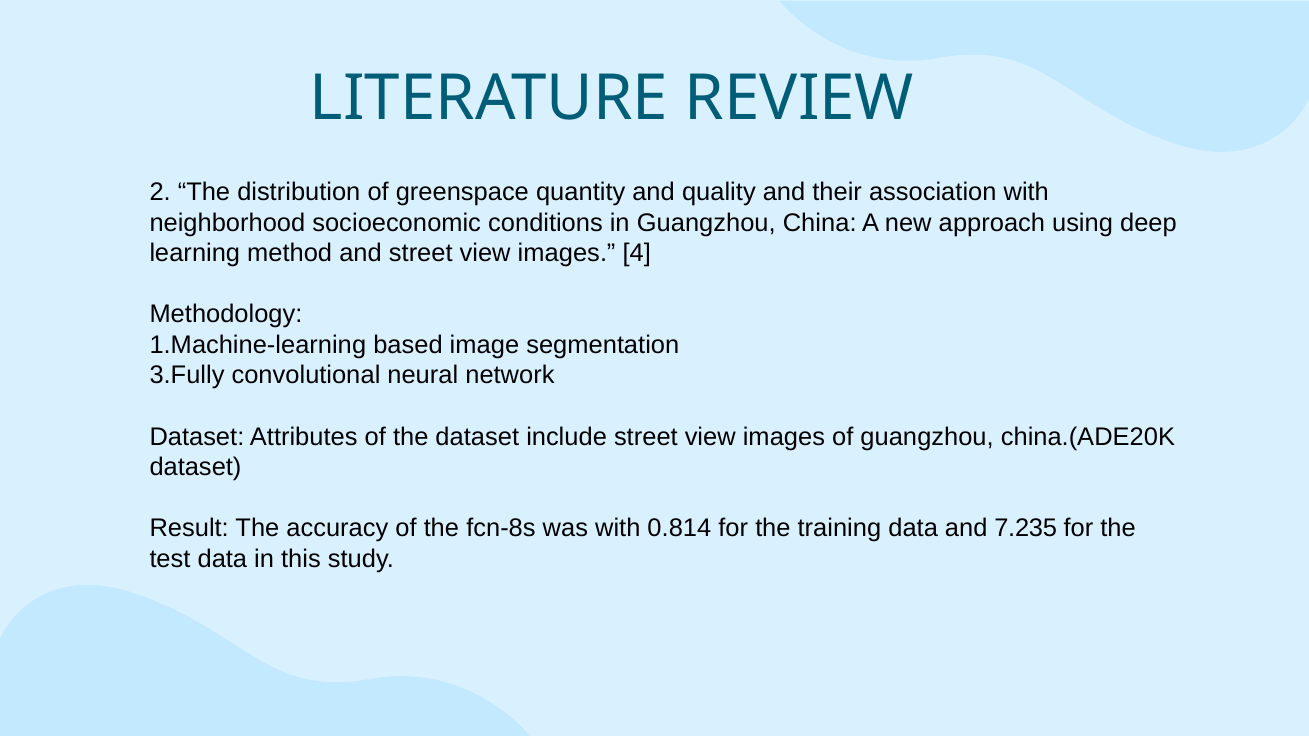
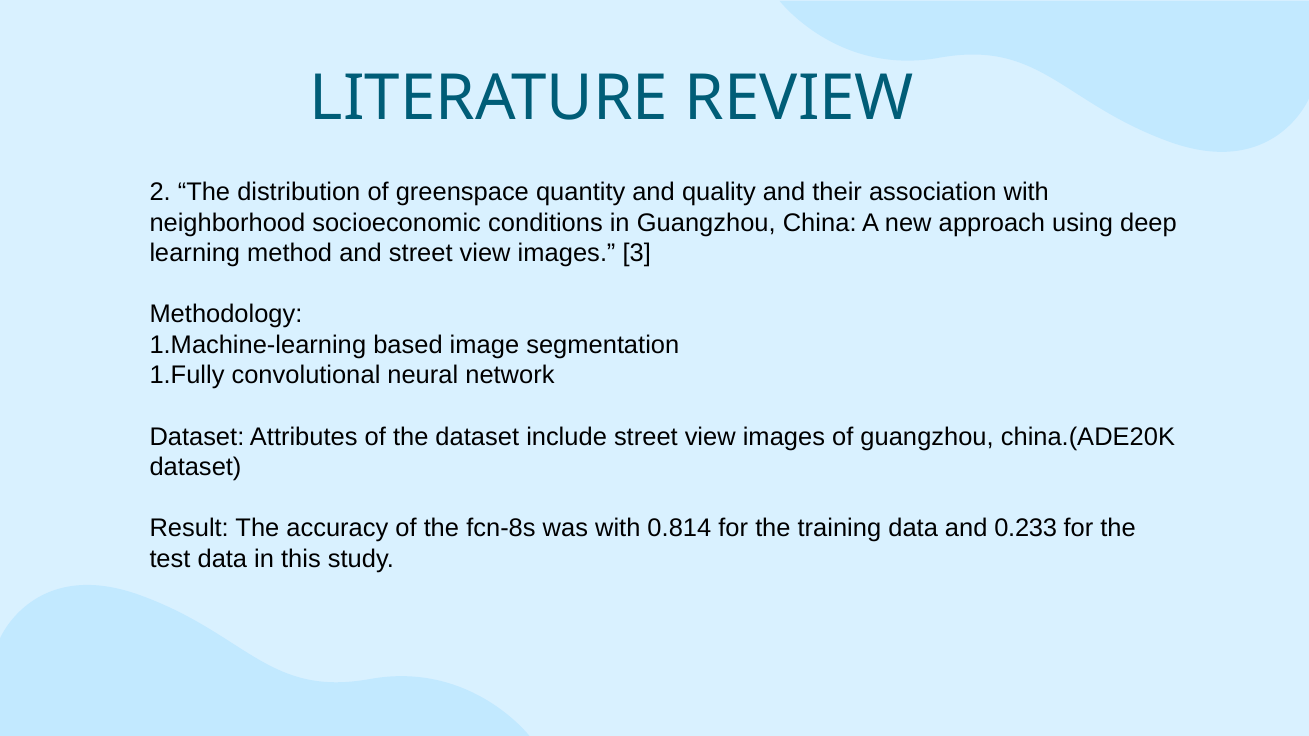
4: 4 -> 3 (637, 254)
3.Fully: 3.Fully -> 1.Fully (187, 376)
7.235: 7.235 -> 0.233 (1026, 529)
